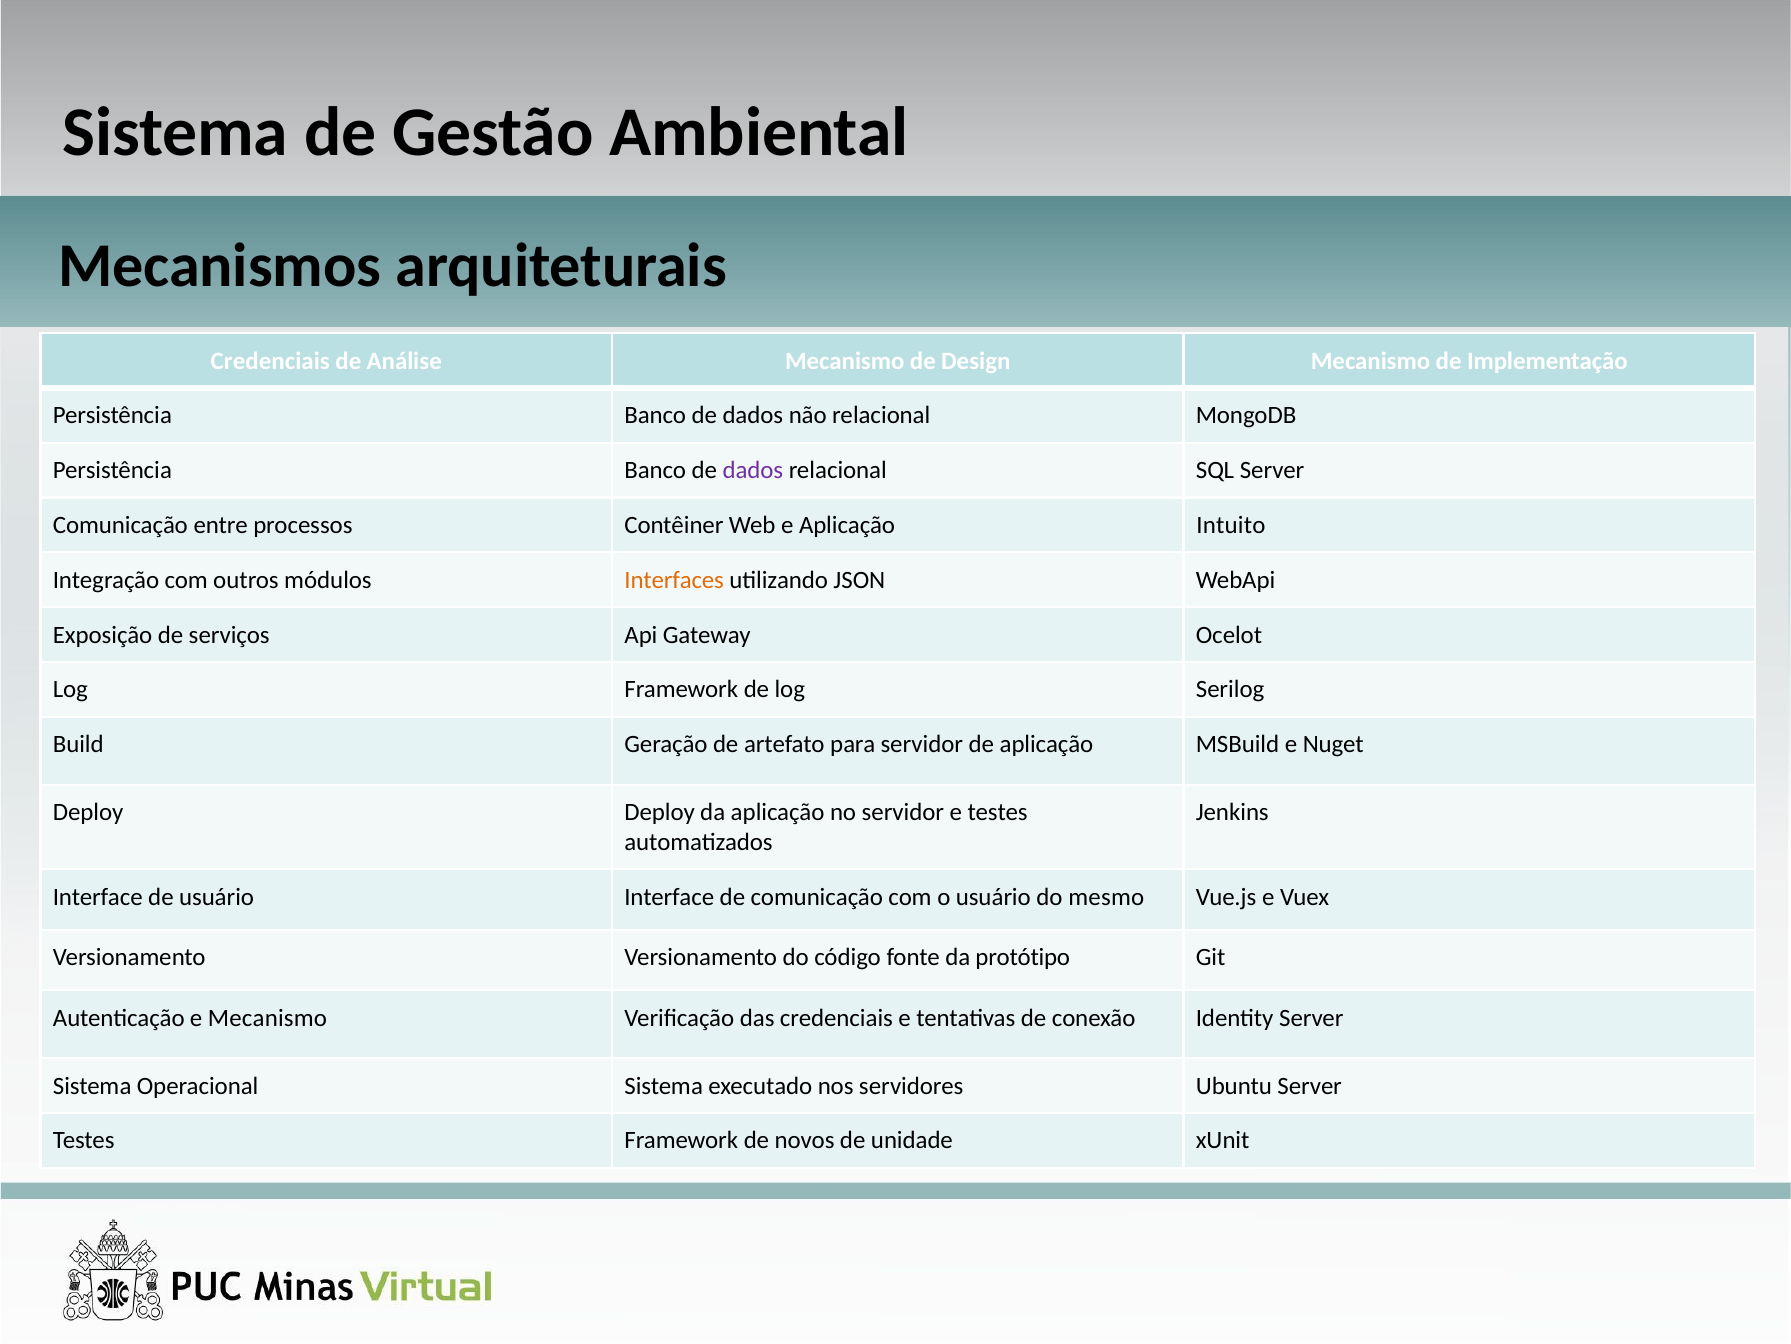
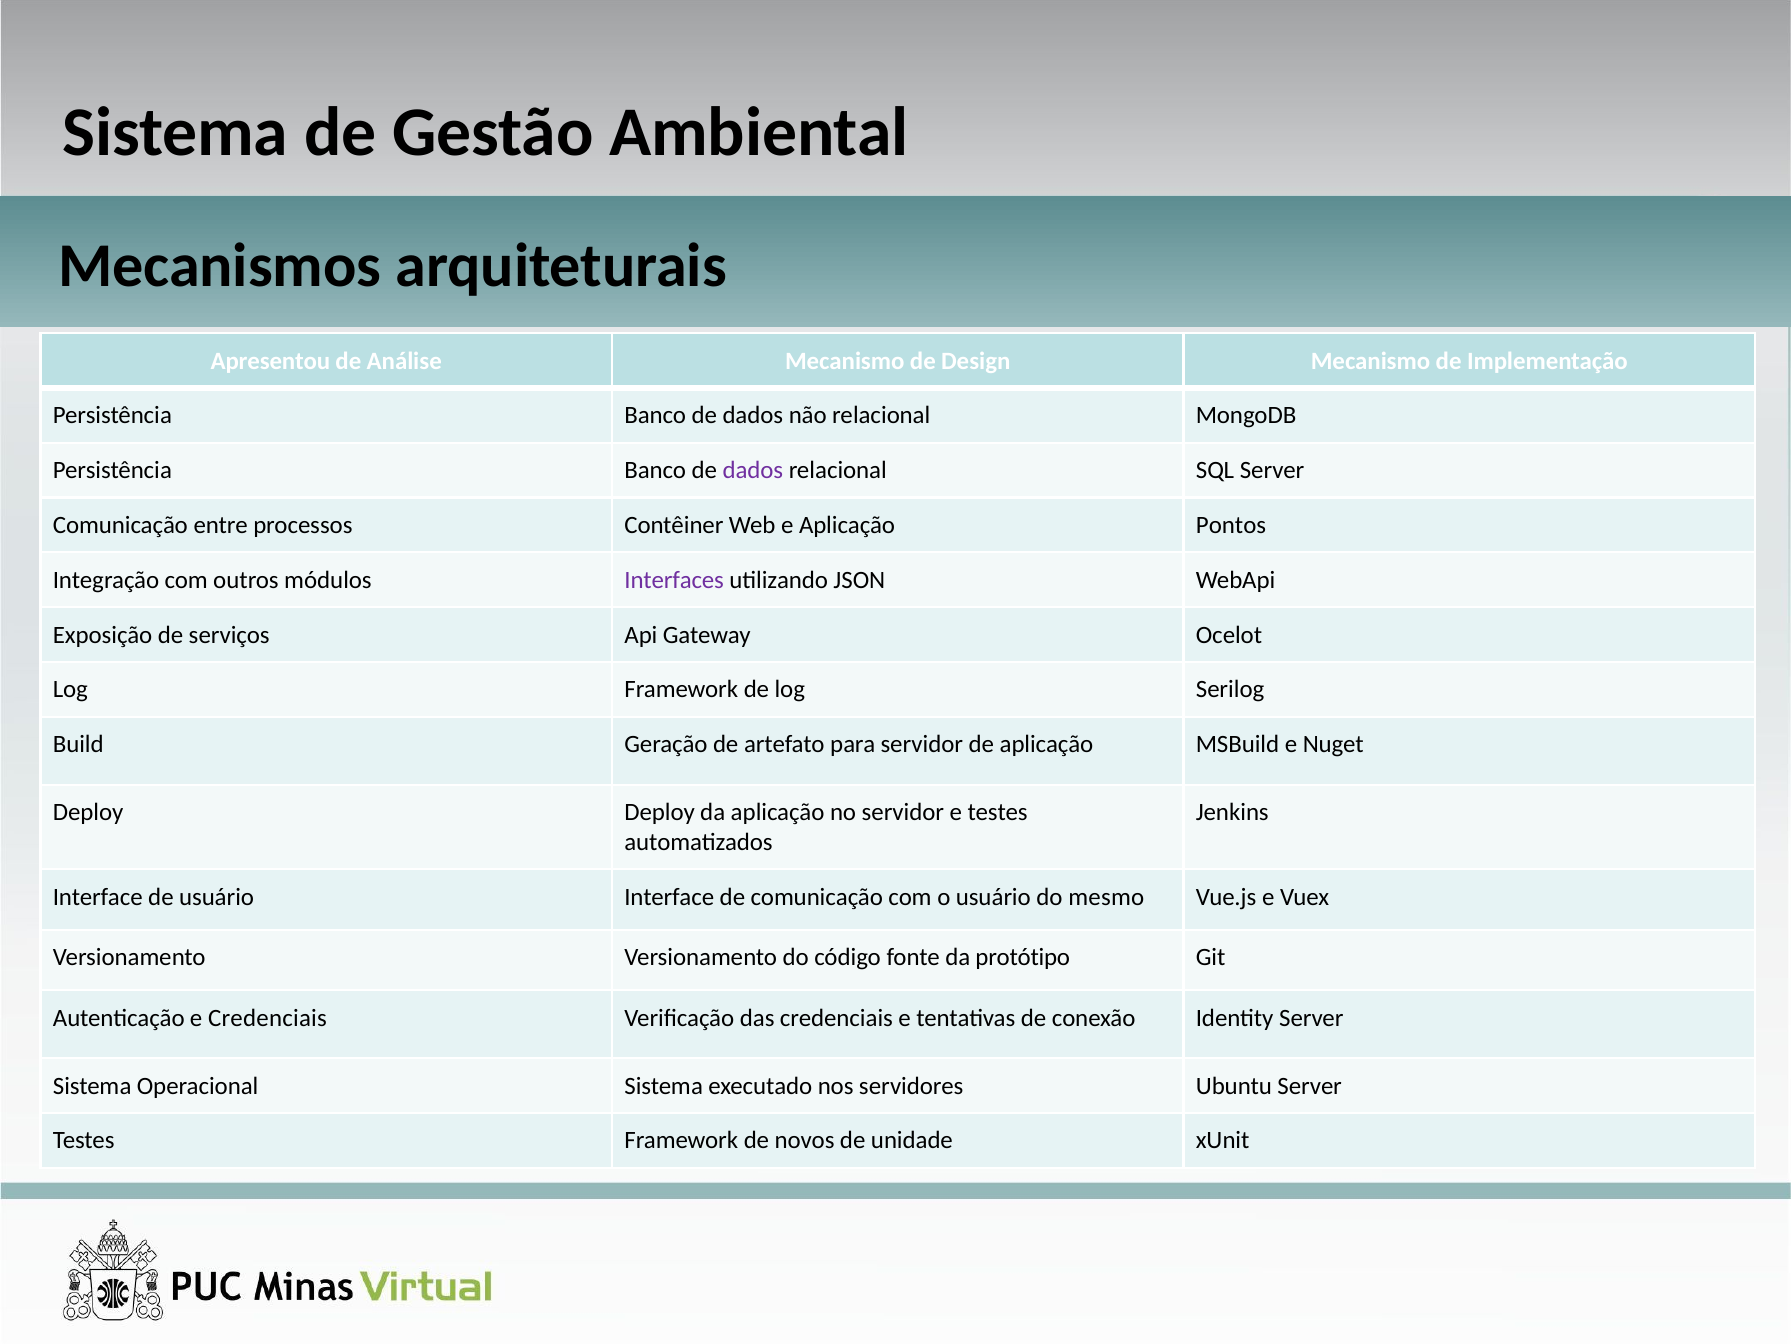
Credenciais: Credenciais -> Apresentou (270, 361)
Intuito: Intuito -> Pontos (1231, 525)
Interfaces colour: orange -> purple (674, 580)
e Mecanismo: Mecanismo -> Credenciais (267, 1018)
